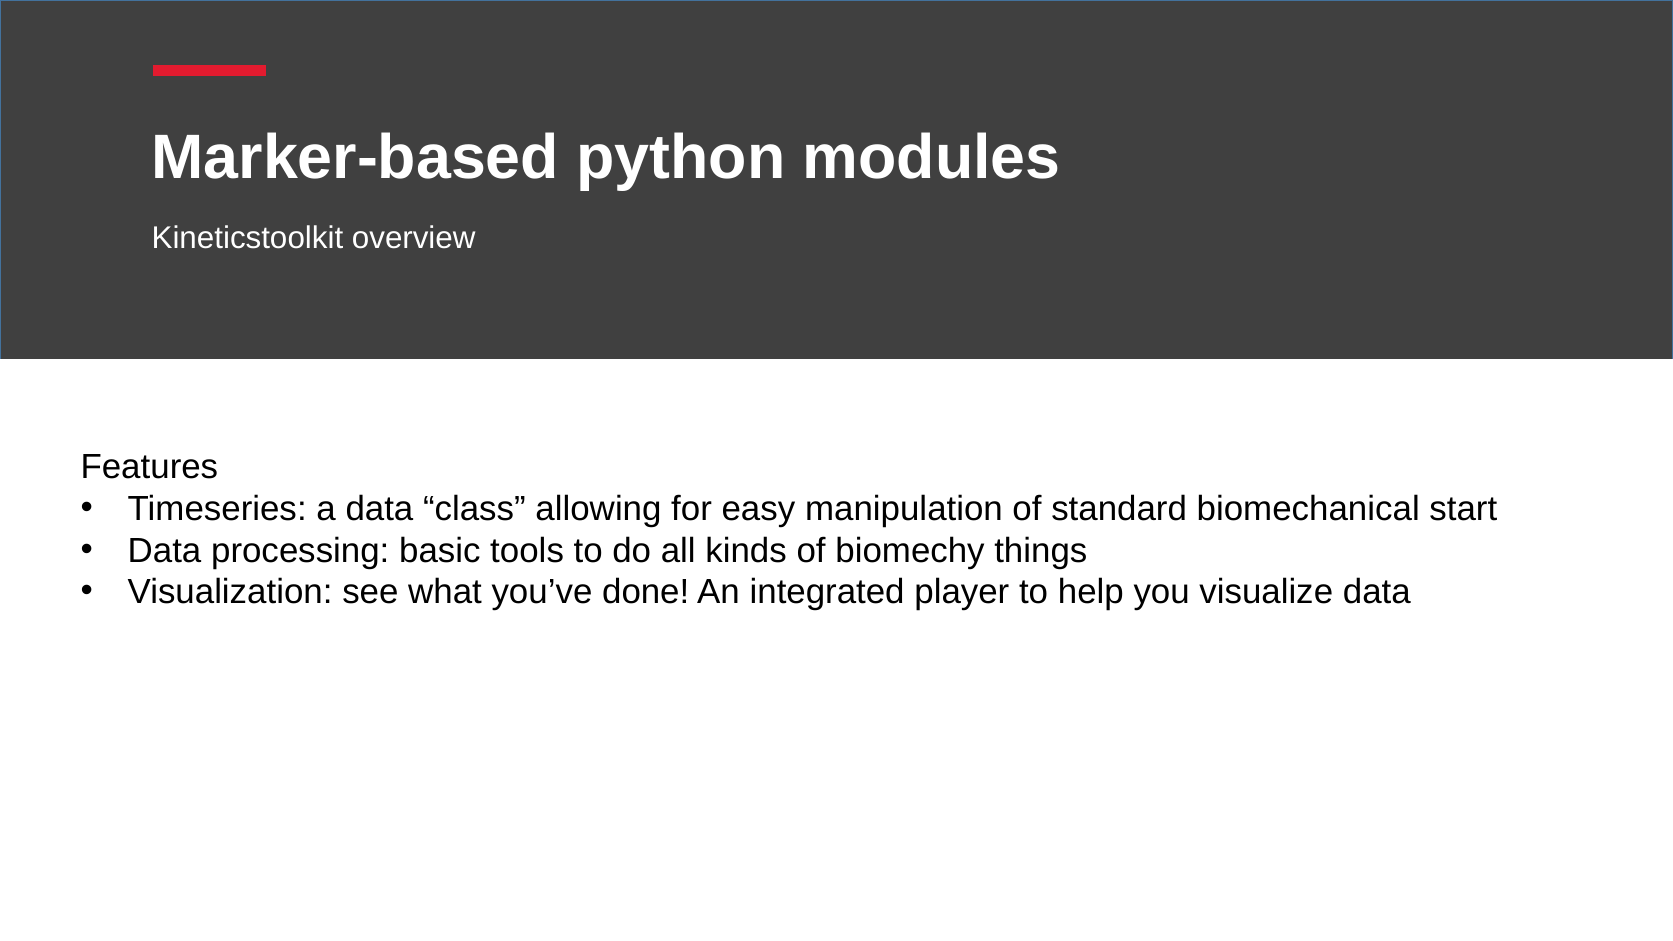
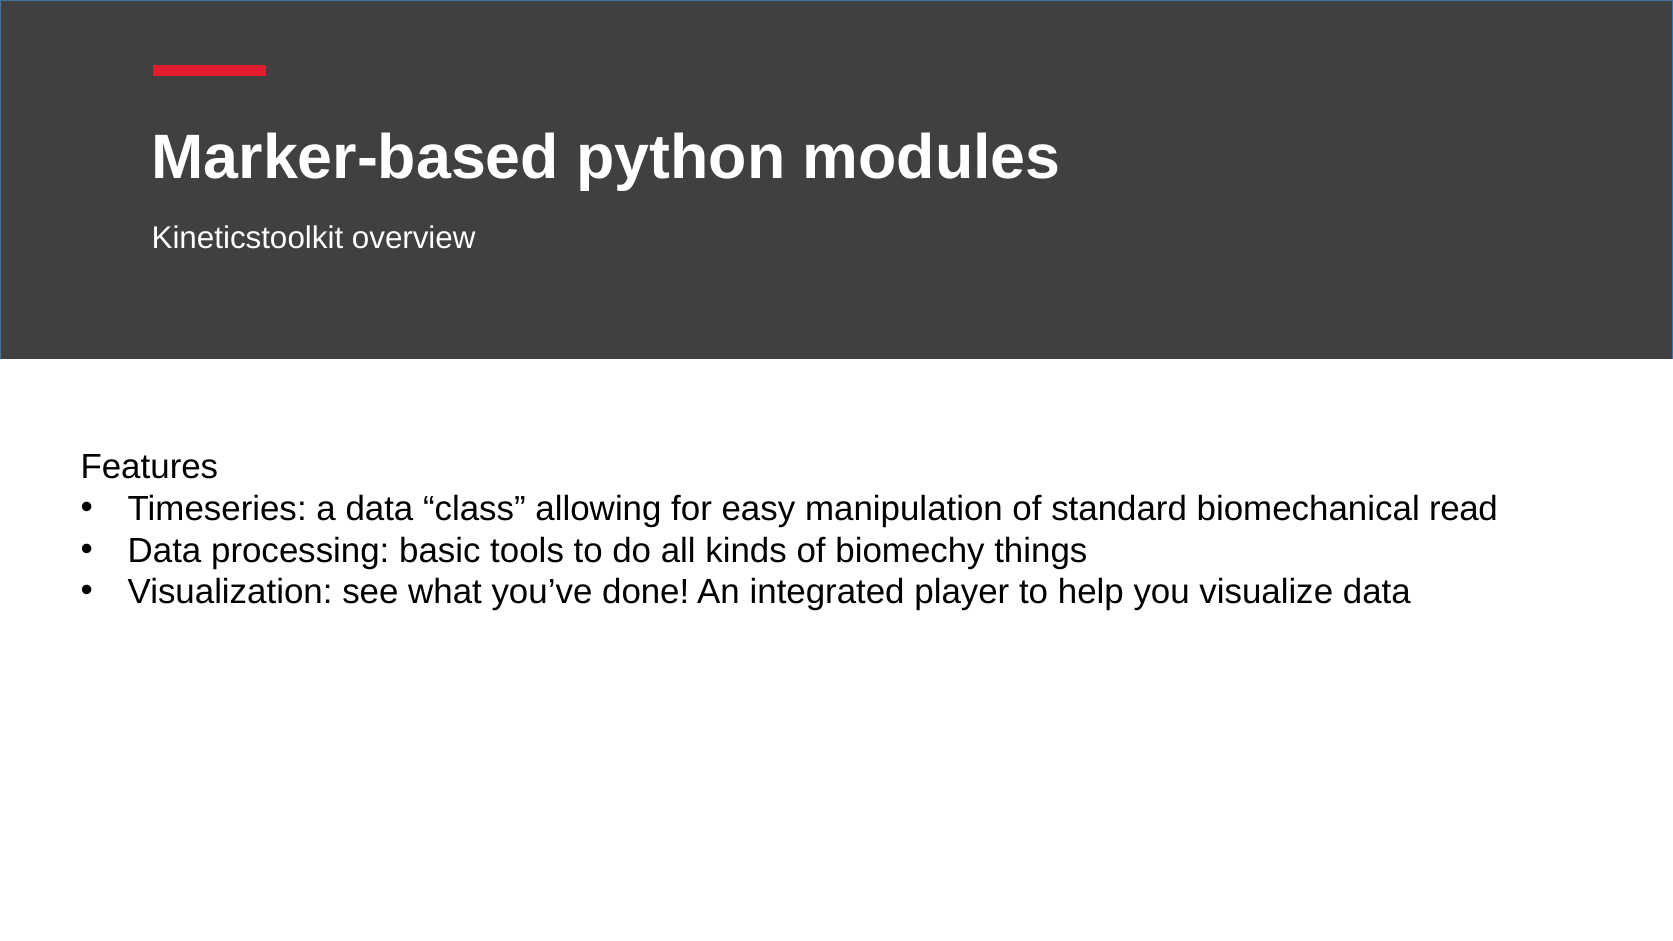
start: start -> read (1463, 509)
